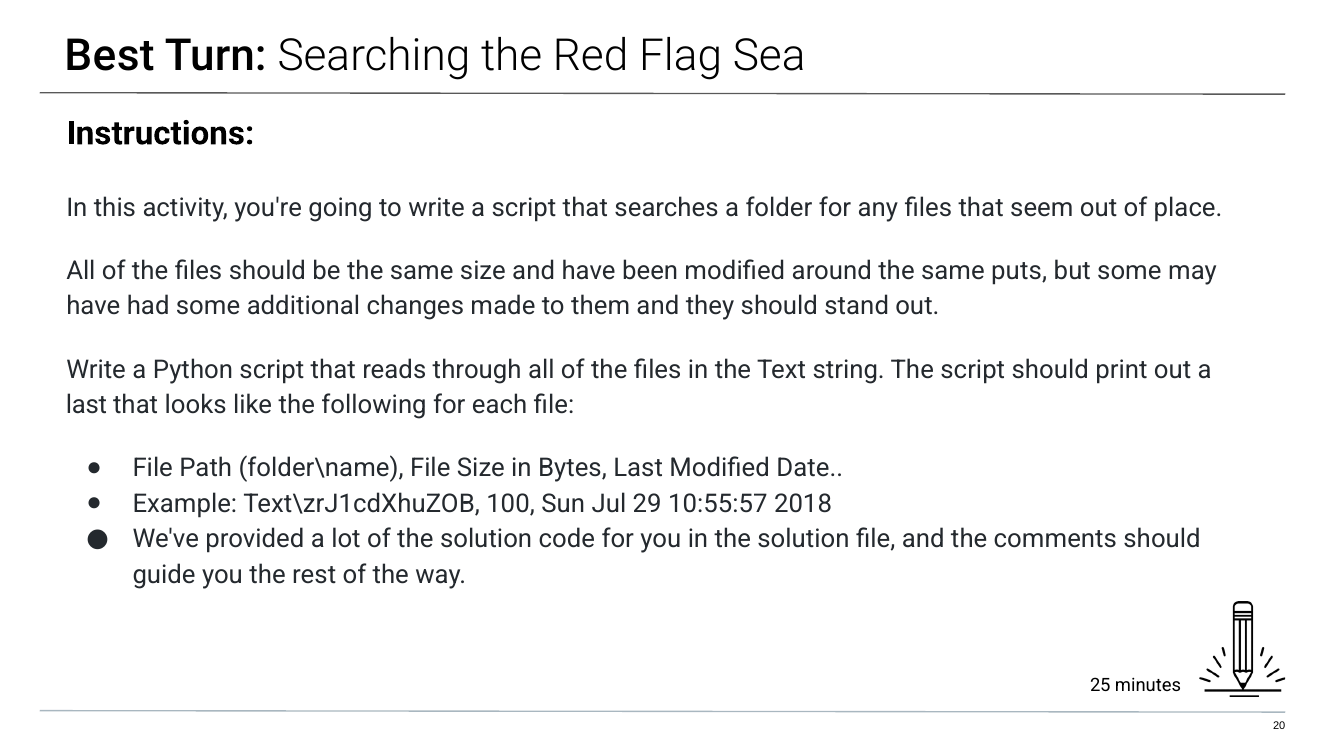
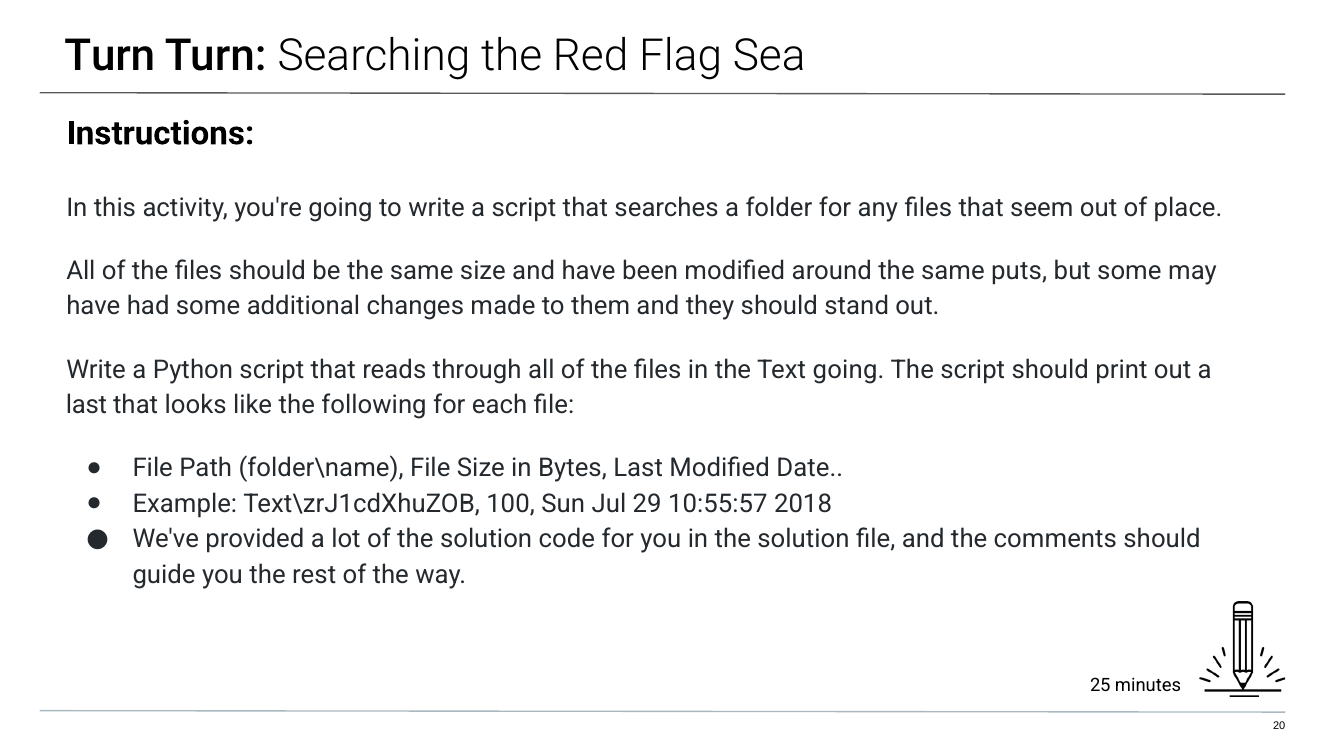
Best: Best -> Turn (110, 56)
Text string: string -> going (849, 370)
